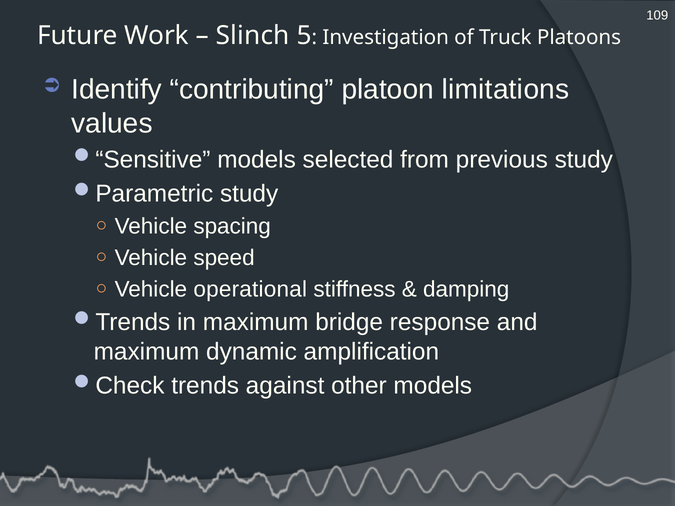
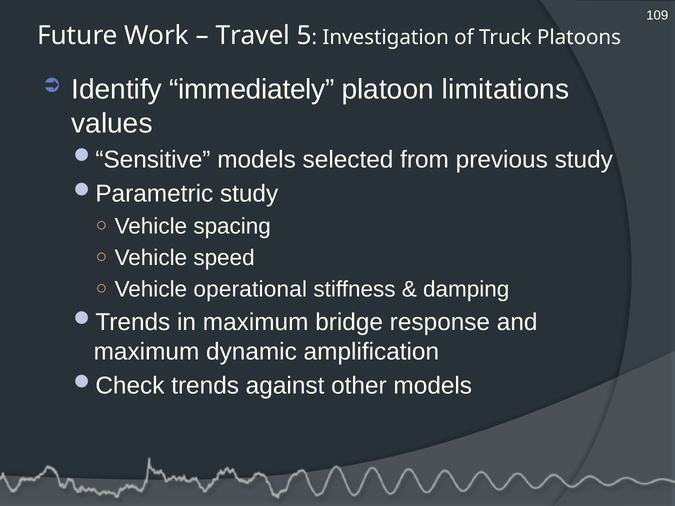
Slinch: Slinch -> Travel (253, 36)
contributing: contributing -> immediately (252, 90)
